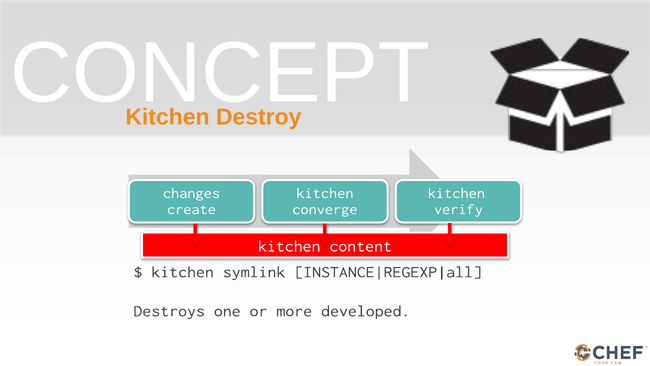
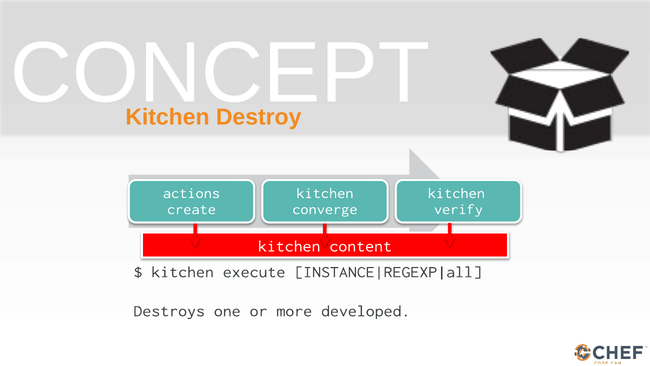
changes: changes -> actions (191, 193)
symlink: symlink -> execute (254, 272)
